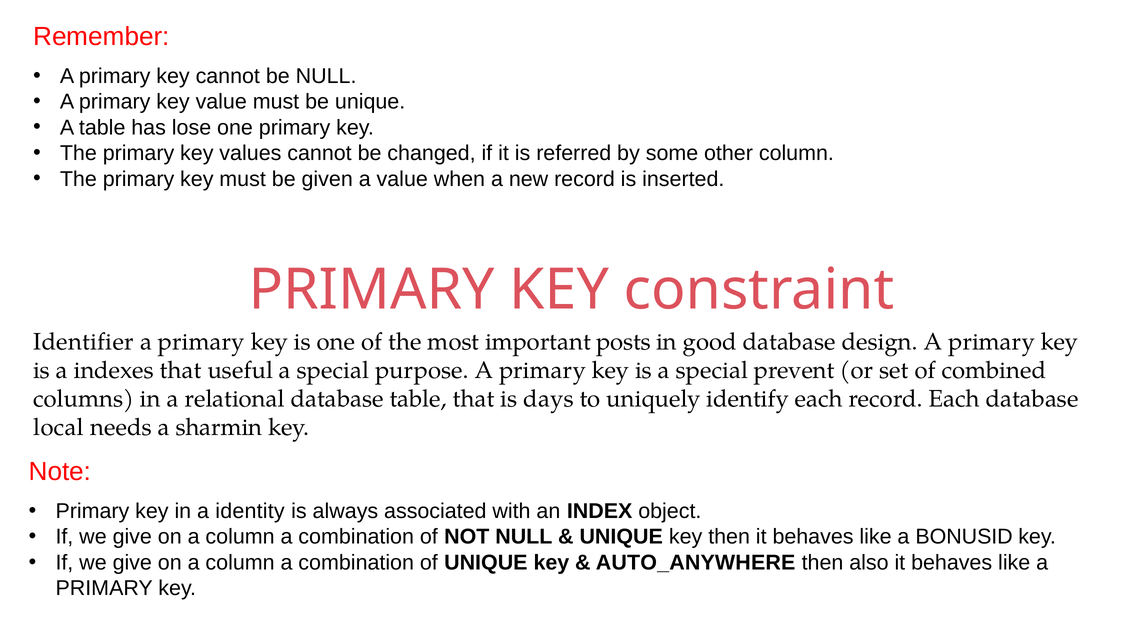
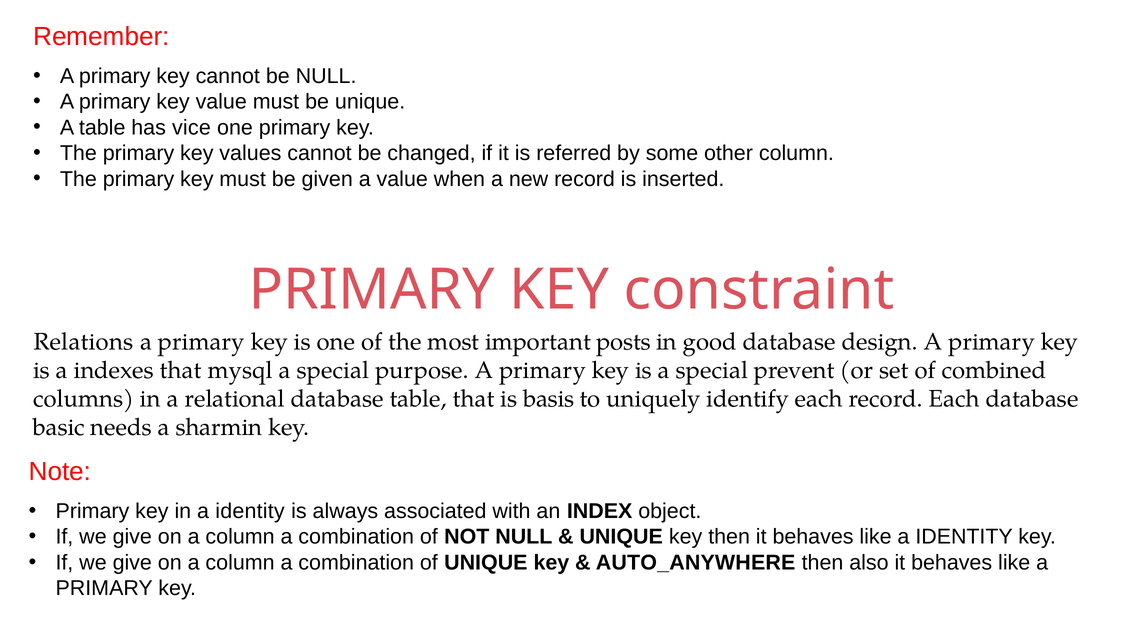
lose: lose -> vice (191, 128)
Identifier: Identifier -> Relations (83, 342)
useful: useful -> mysql (240, 371)
days: days -> basis (549, 399)
local: local -> basic (59, 428)
like a BONUSID: BONUSID -> IDENTITY (964, 537)
